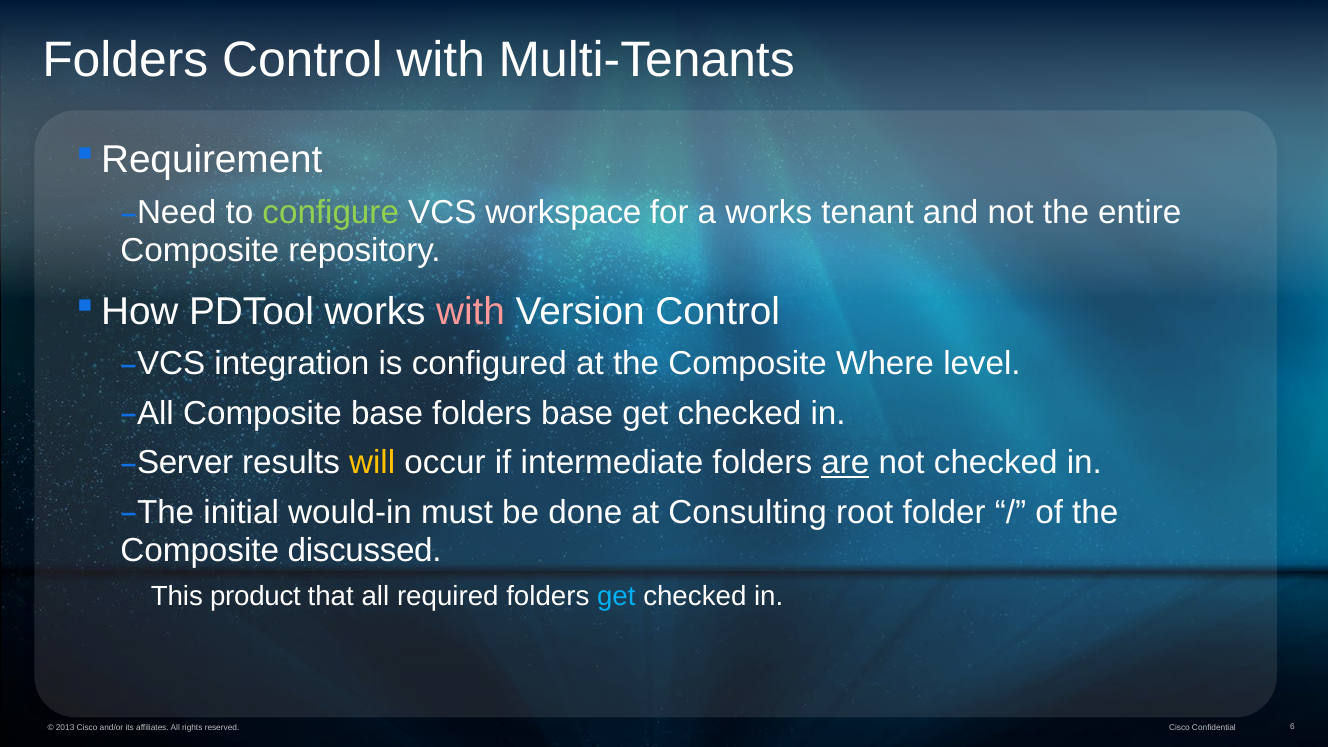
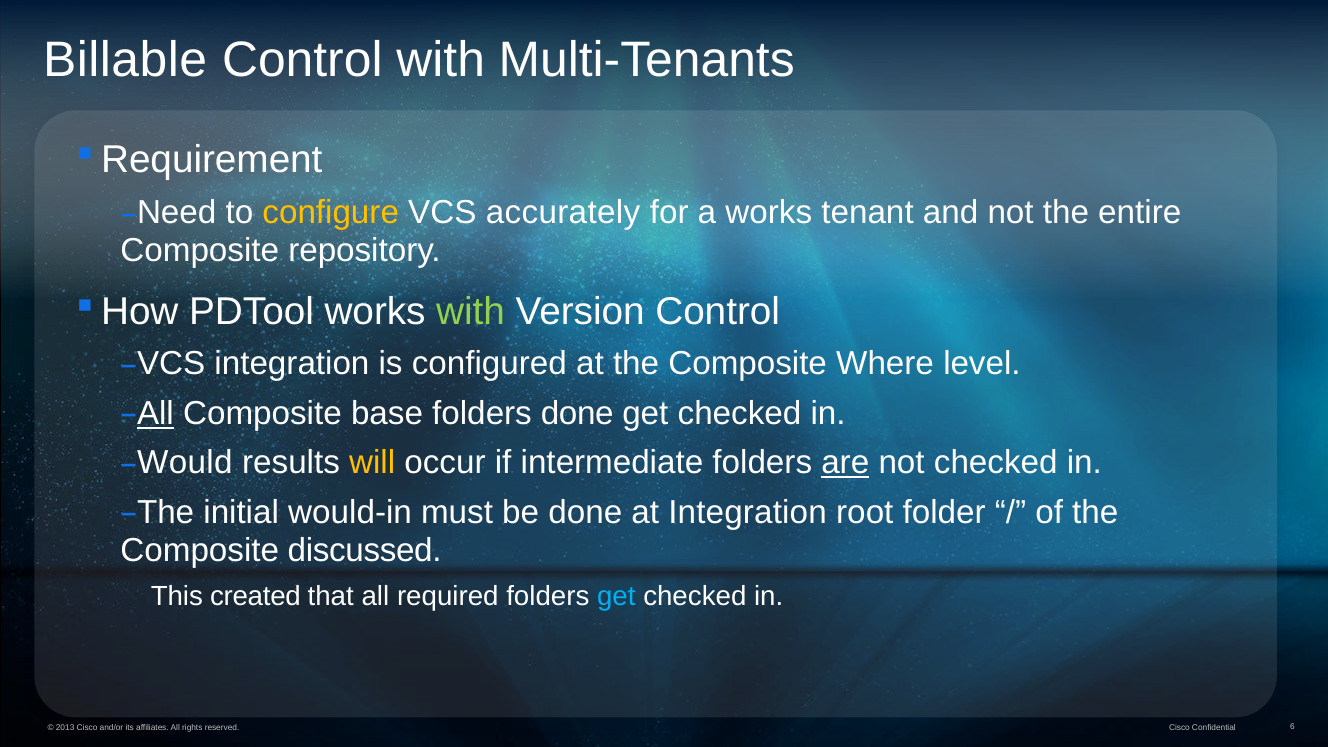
Folders: Folders -> Billable (125, 60)
configure colour: light green -> yellow (331, 213)
workspace: workspace -> accurately (563, 213)
with colour: pink -> light green (471, 312)
All underline: none -> present (155, 414)
folders base: base -> done (577, 414)
Server: Server -> Would (185, 463)
at Consulting: Consulting -> Integration (748, 512)
product: product -> created (255, 597)
